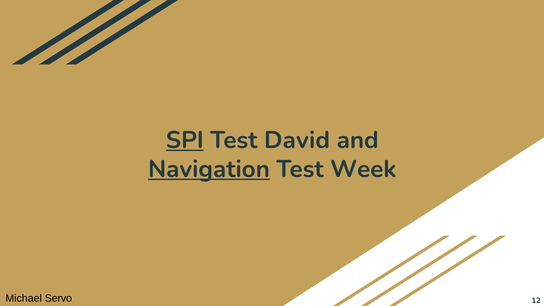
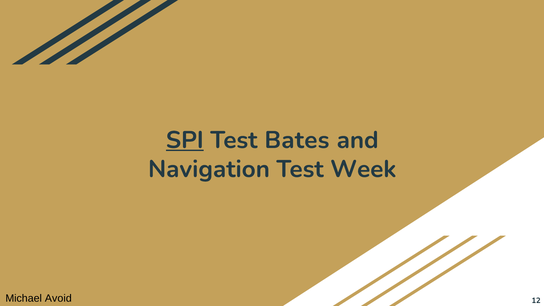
David: David -> Bates (297, 140)
Navigation underline: present -> none (209, 169)
Servo: Servo -> Avoid (58, 298)
